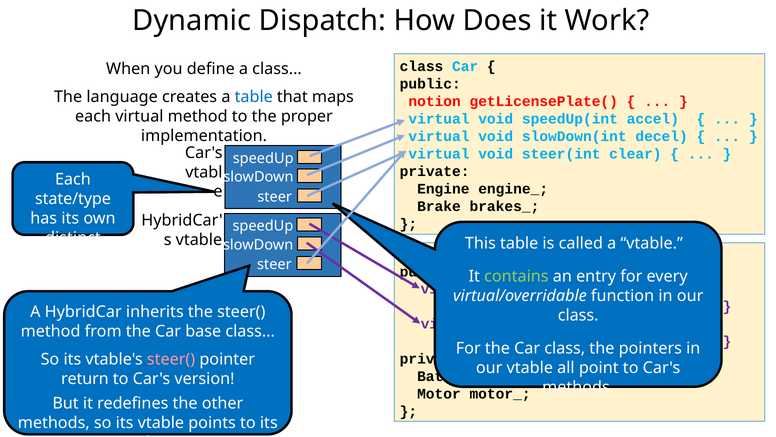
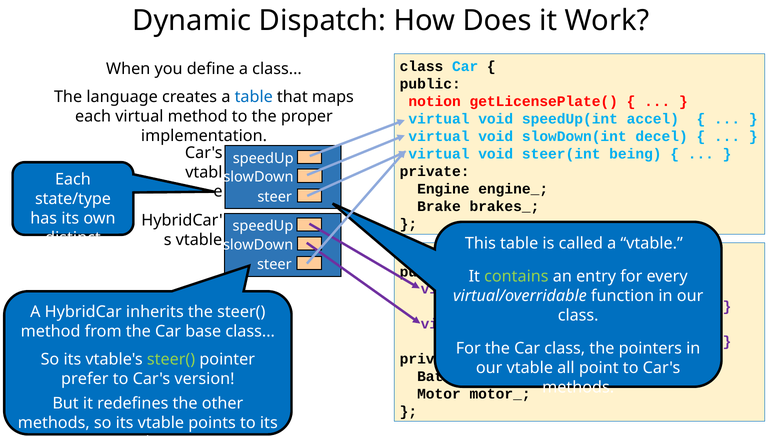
clear: clear -> being (635, 154)
steer( colour: pink -> light green (171, 359)
return: return -> prefer (85, 379)
